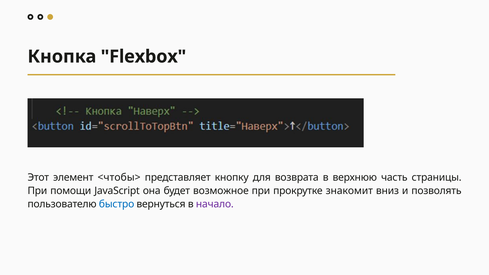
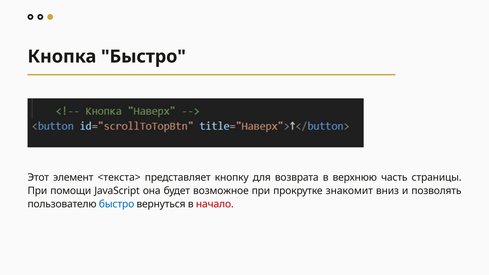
Кнопка Flexbox: Flexbox -> Быстро (143, 57)
<чтобы>: <чтобы> -> <текста> (119, 178)
начало colour: purple -> red (215, 204)
